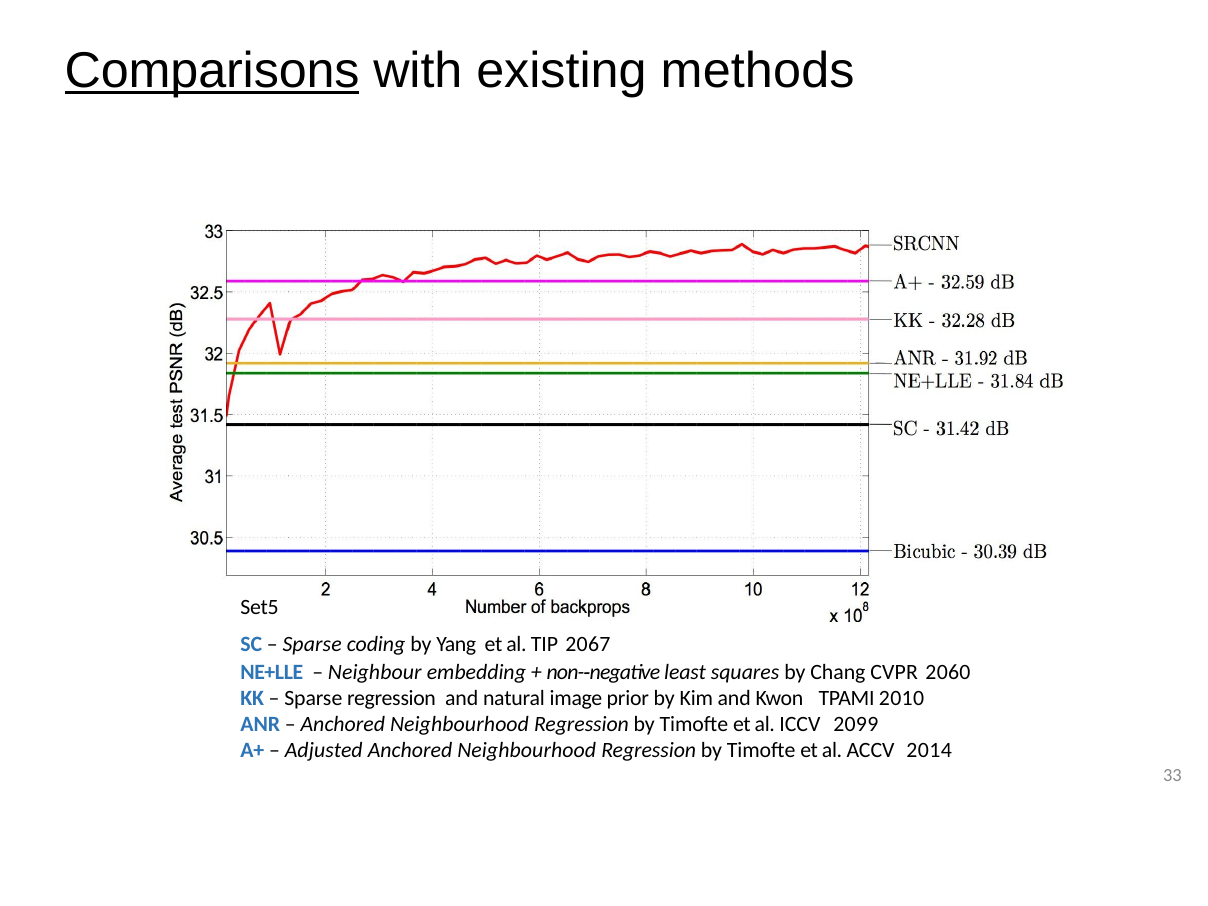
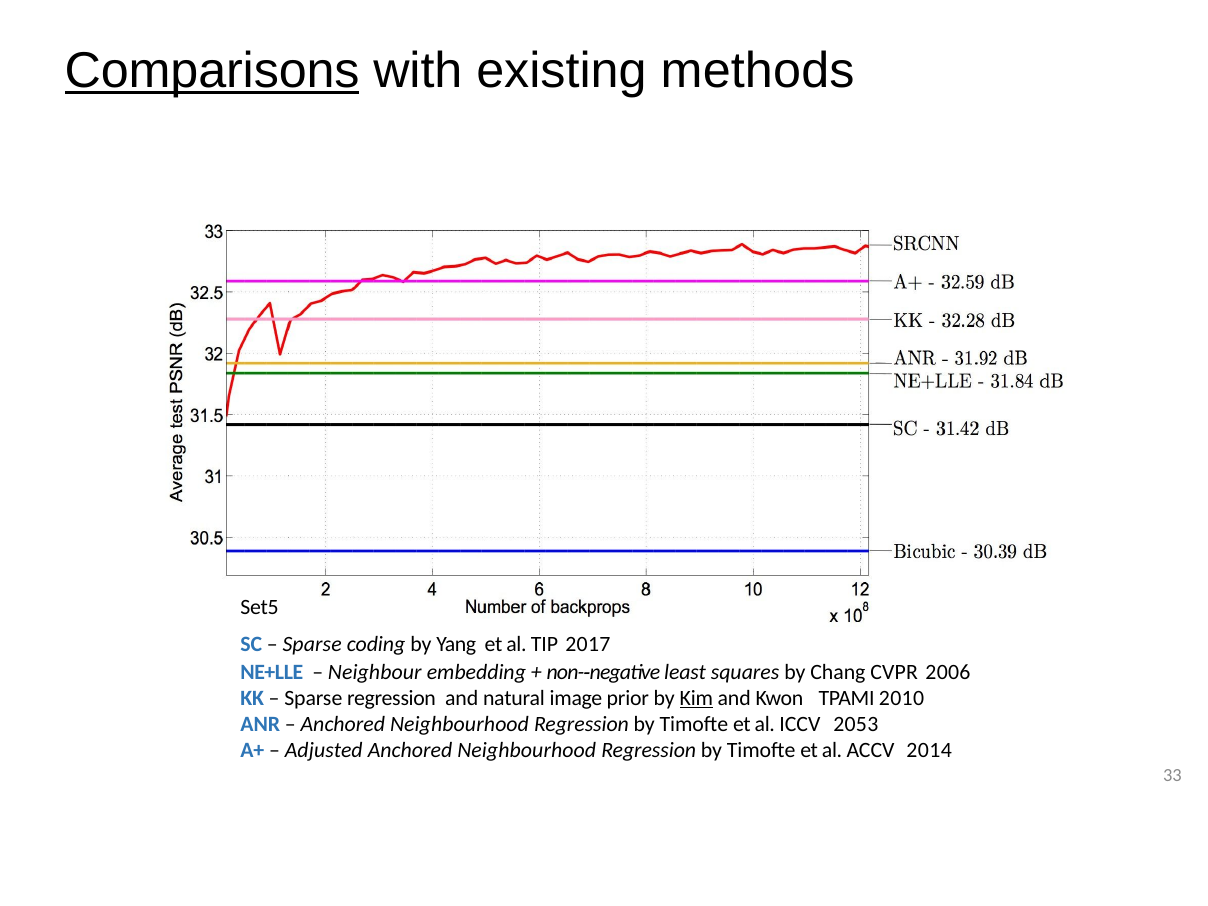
2067: 2067 -> 2017 (588, 644)
2060: 2060 -> 2006 (948, 672)
Kim underline: none -> present (696, 698)
2099: 2099 -> 2053 (856, 724)
